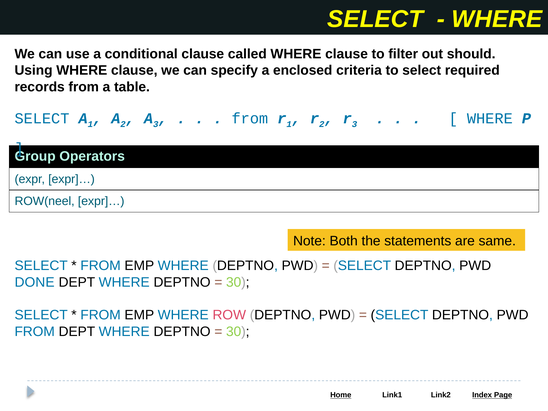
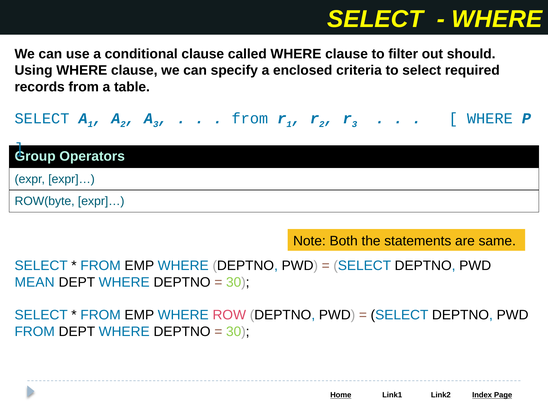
ROW(neel: ROW(neel -> ROW(byte (45, 201)
DONE: DONE -> MEAN (35, 282)
